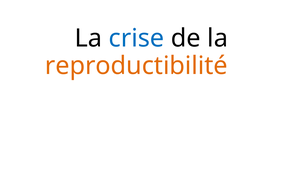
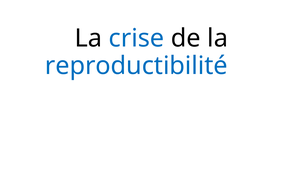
reproductibilité colour: orange -> blue (136, 66)
